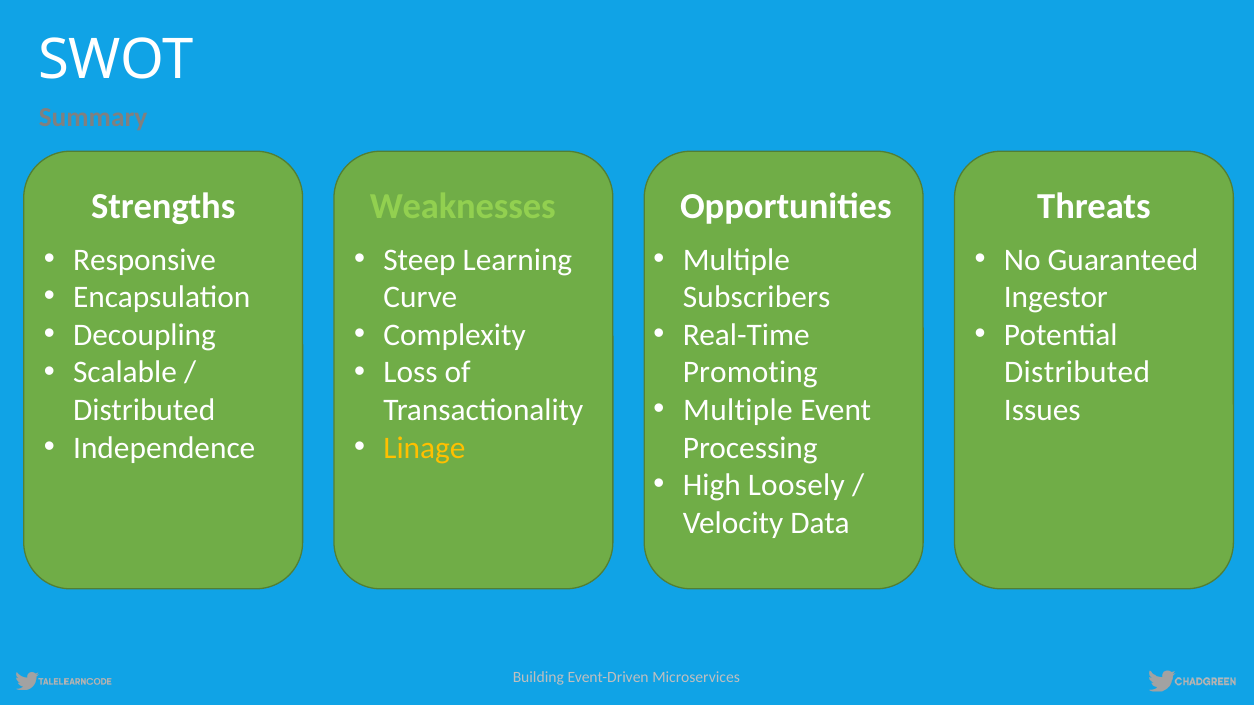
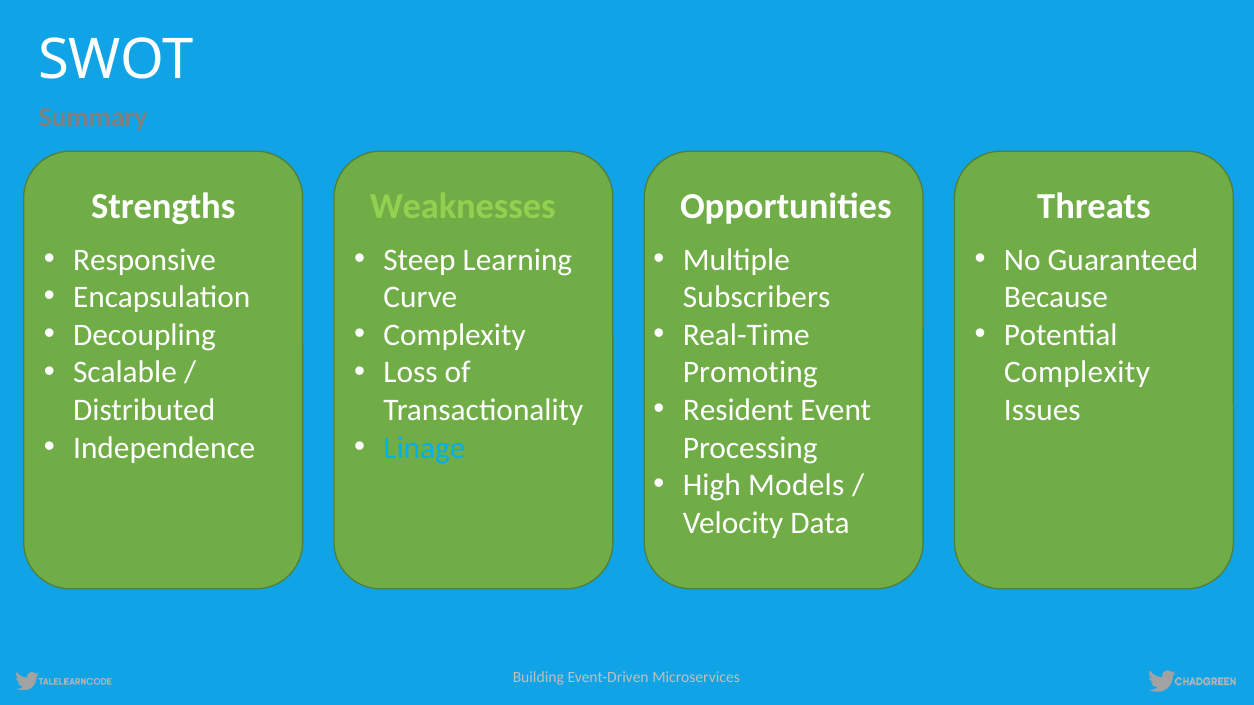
Ingestor: Ingestor -> Because (1056, 297)
Distributed: Distributed -> Complexity (1077, 373)
Multiple: Multiple -> Resident (738, 410)
Linage colour: yellow -> light blue (424, 448)
Loosely: Loosely -> Models (796, 486)
